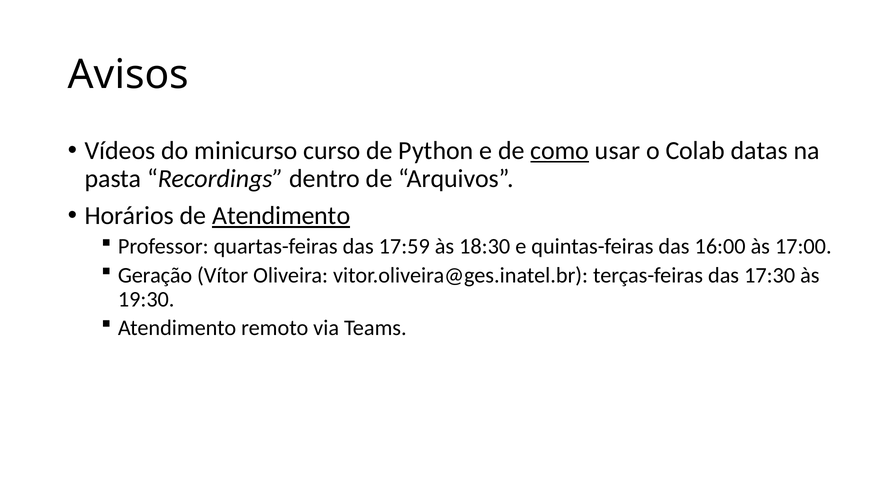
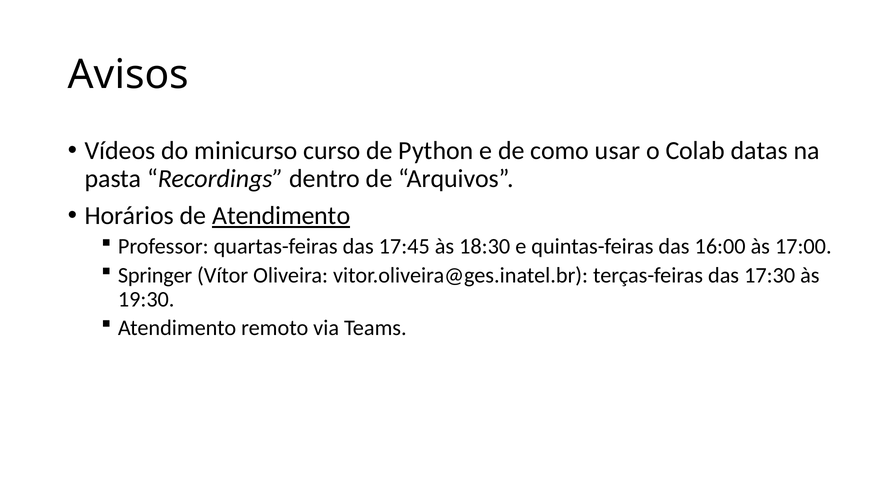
como underline: present -> none (560, 150)
17:59: 17:59 -> 17:45 (404, 246)
Geração: Geração -> Springer (155, 275)
